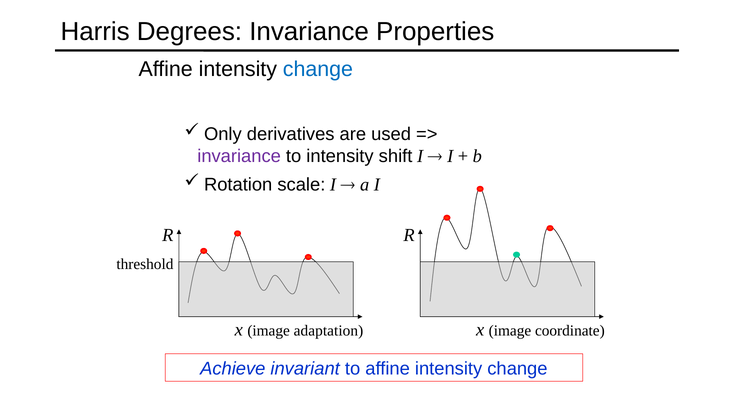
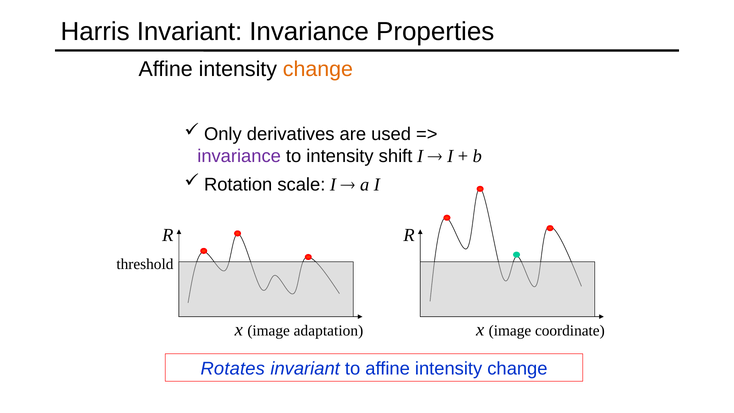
Harris Degrees: Degrees -> Invariant (190, 32)
change colour: blue -> orange (318, 69)
Achieve: Achieve -> Rotates (233, 369)
